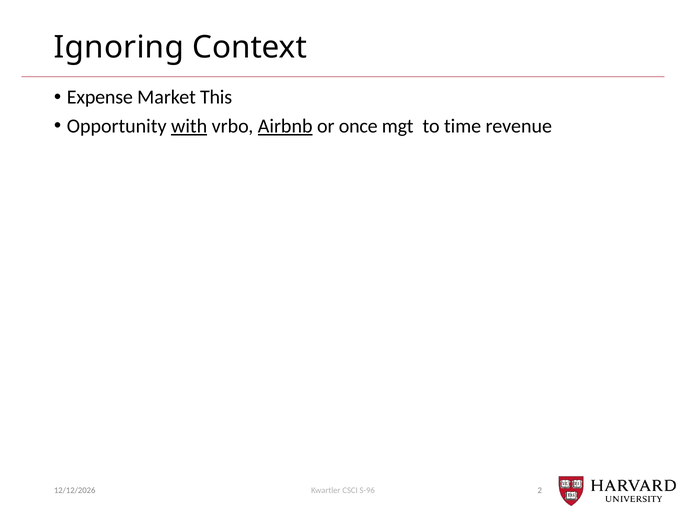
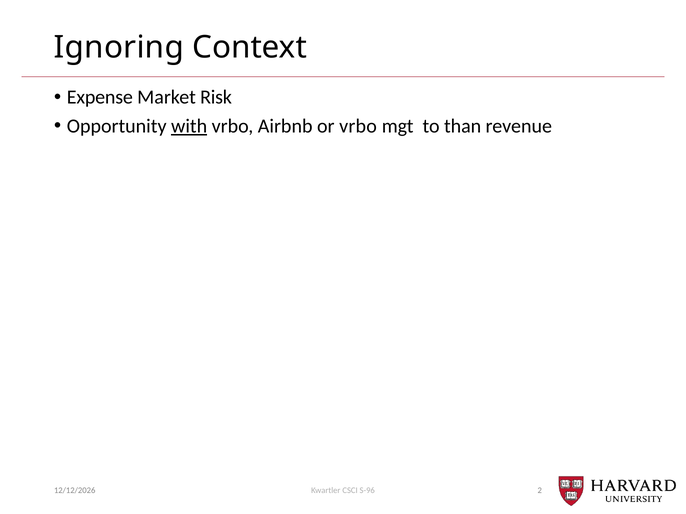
This: This -> Risk (216, 97)
Airbnb underline: present -> none (285, 126)
or once: once -> vrbo (358, 126)
time: time -> than (463, 126)
